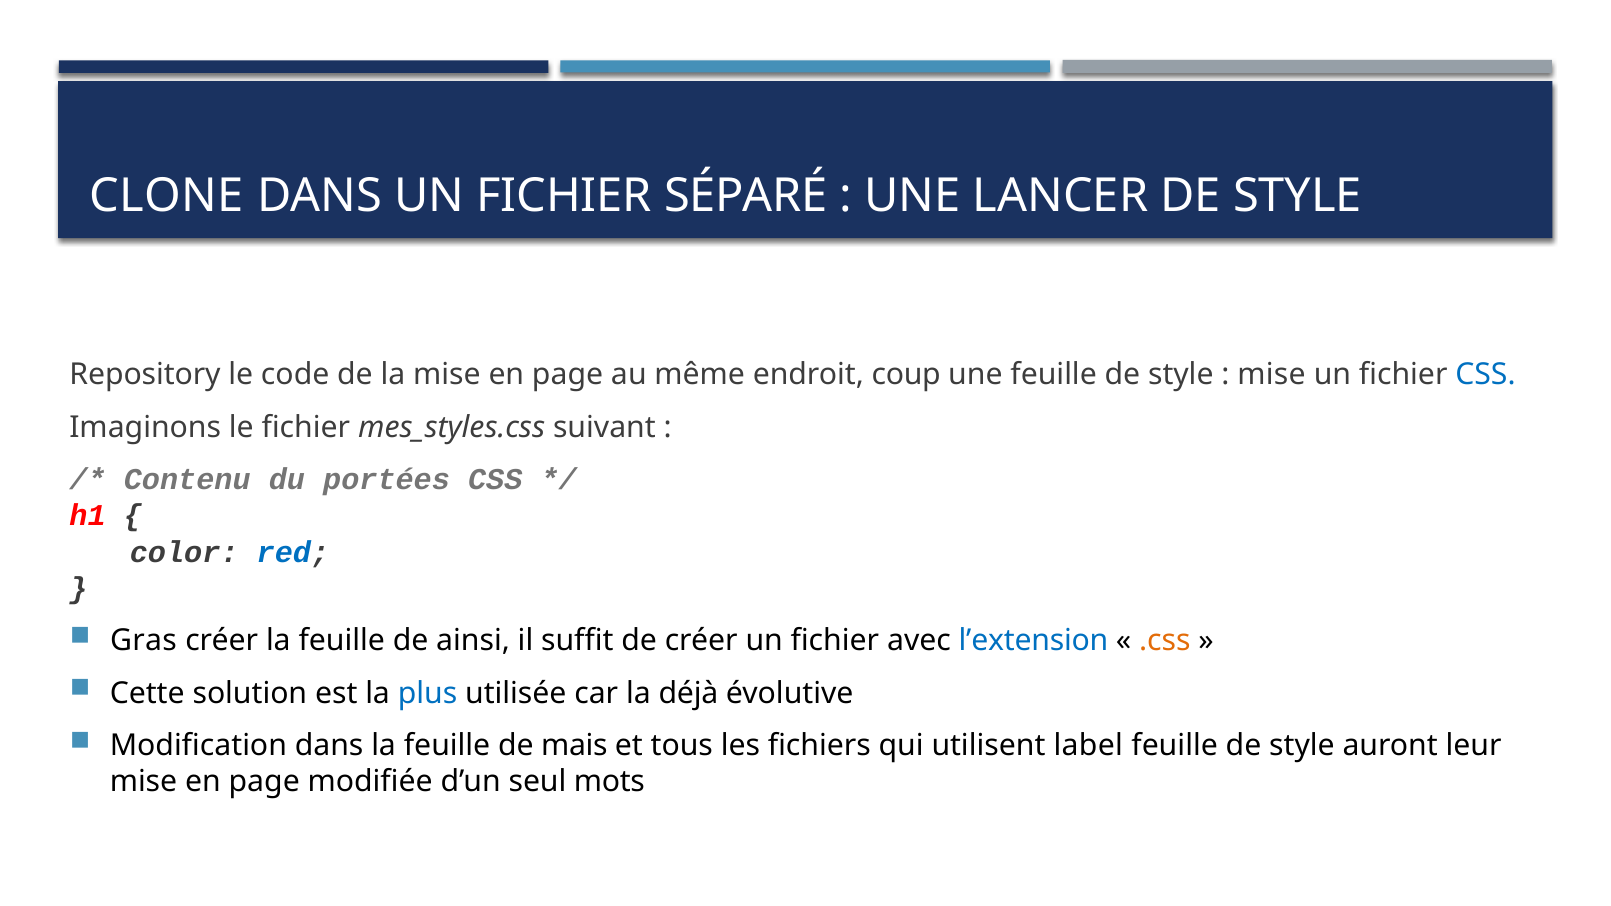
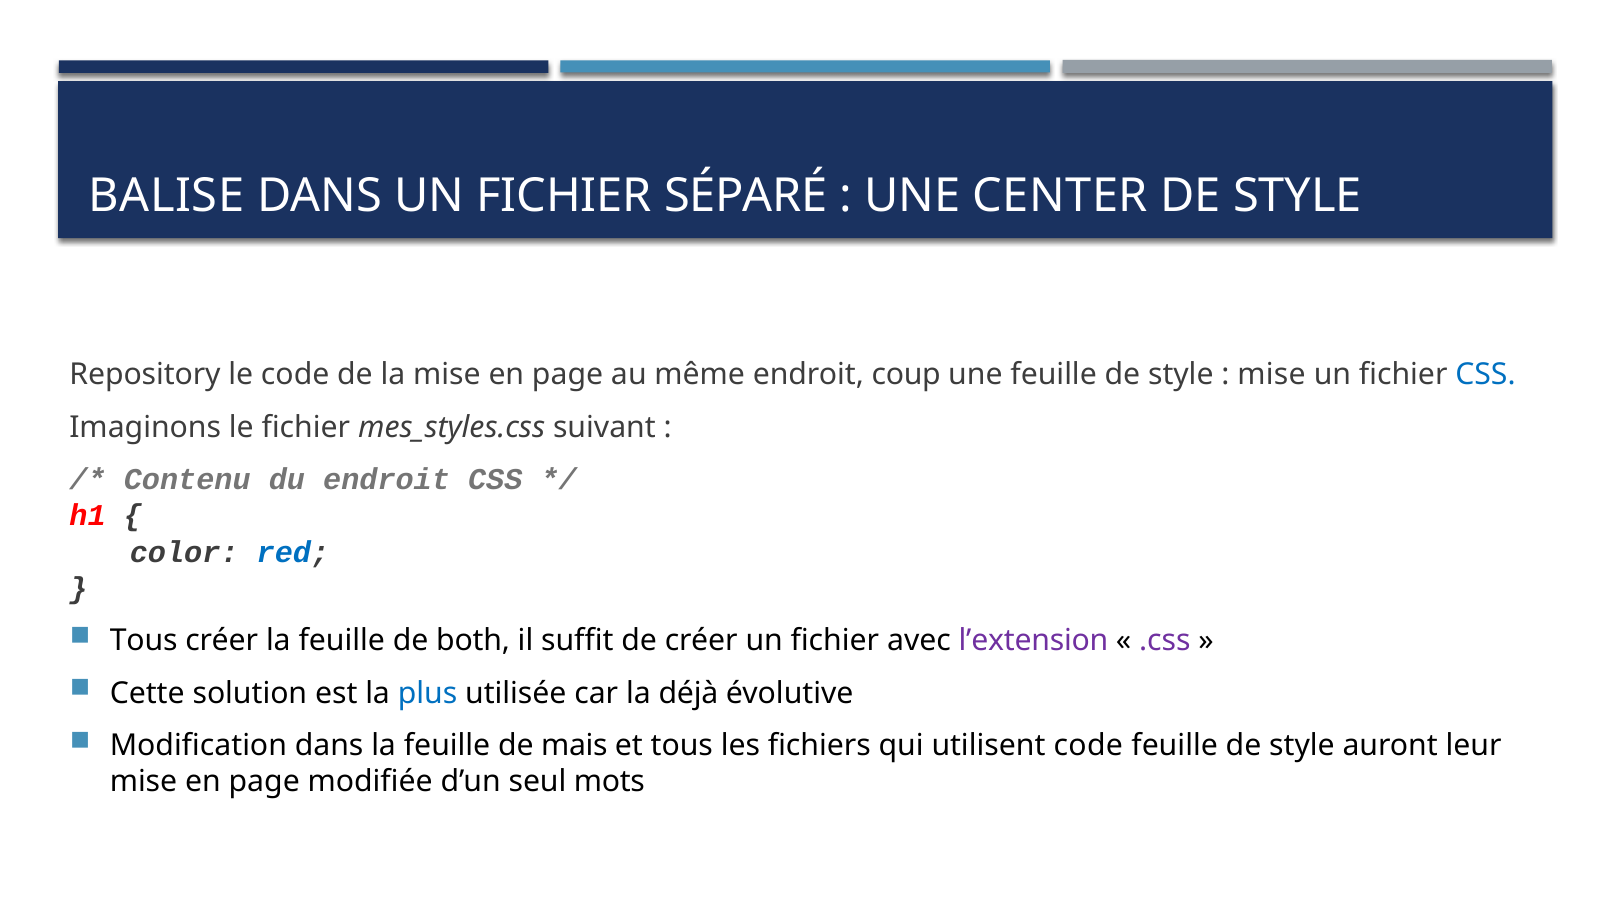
CLONE: CLONE -> BALISE (167, 196)
LANCER: LANCER -> CENTER (1060, 196)
du portées: portées -> endroit (387, 480)
Gras: Gras -> Tous (144, 641)
ainsi: ainsi -> both (473, 641)
l’extension colour: blue -> purple (1033, 641)
.css colour: orange -> purple (1165, 641)
utilisent label: label -> code (1088, 746)
